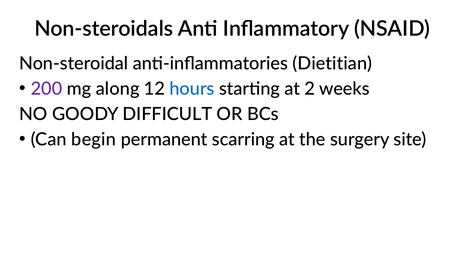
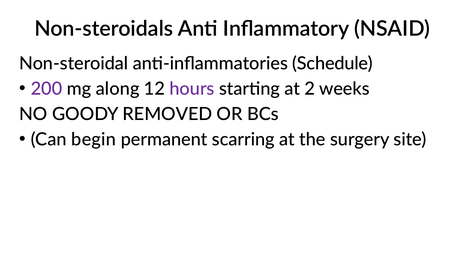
Dietitian: Dietitian -> Schedule (333, 63)
hours colour: blue -> purple (192, 89)
DIFFICULT: DIFFICULT -> REMOVED (167, 114)
